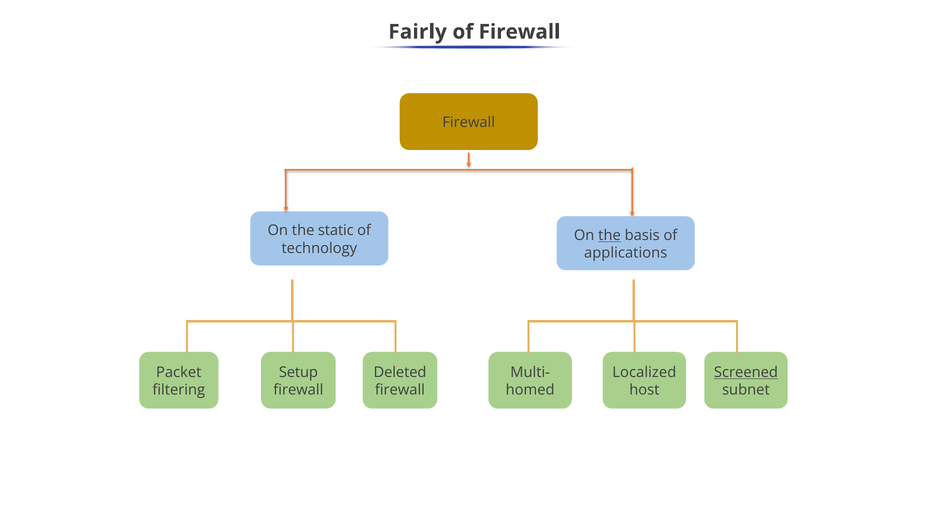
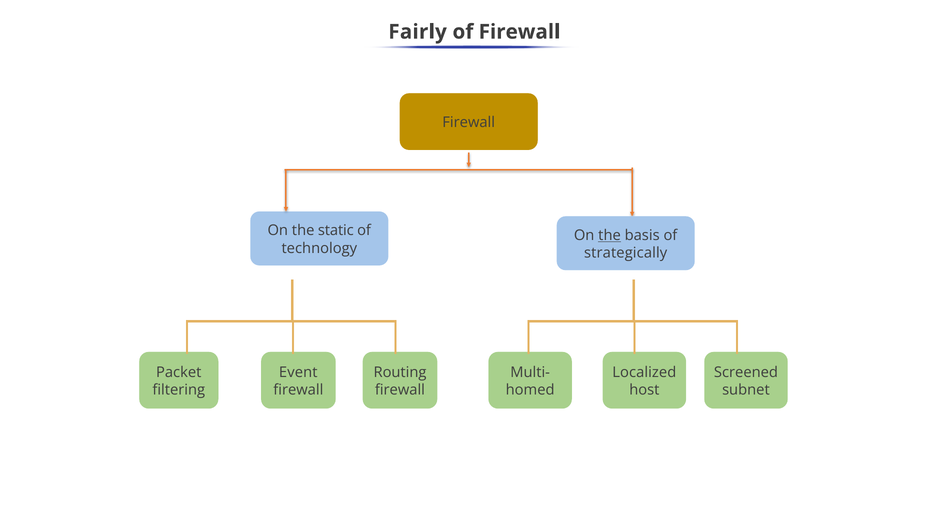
applications: applications -> strategically (626, 253)
Setup: Setup -> Event (298, 373)
Deleted: Deleted -> Routing (400, 373)
Screened underline: present -> none (746, 373)
